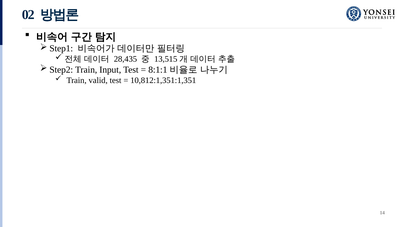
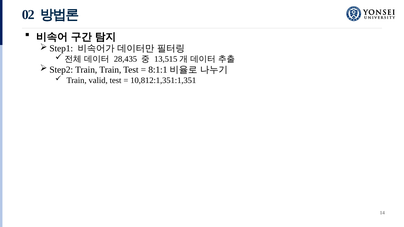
Train Input: Input -> Train (110, 70)
